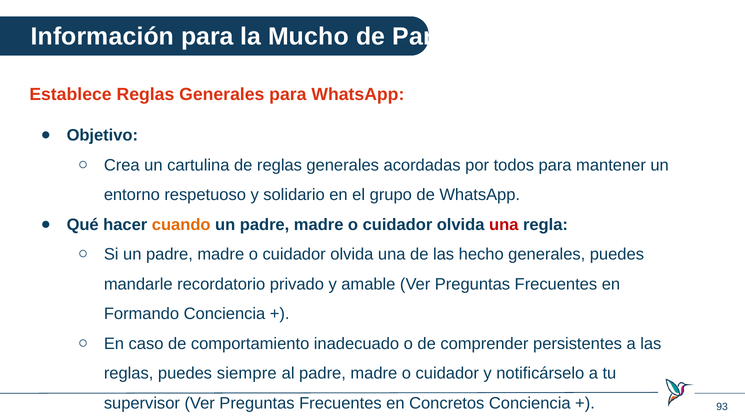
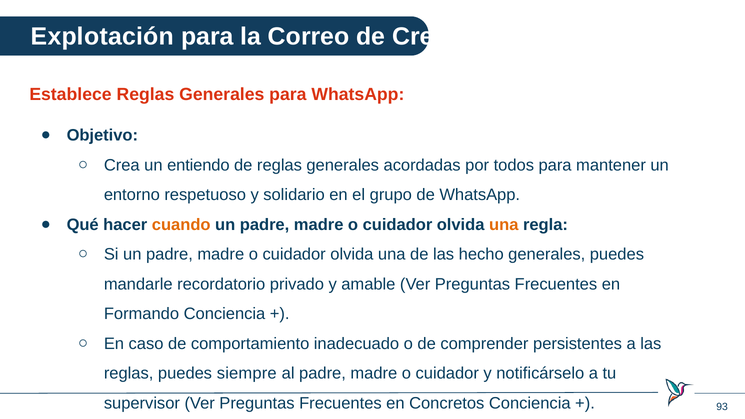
Información: Información -> Explotación (102, 36)
Mucho: Mucho -> Correo (309, 36)
de Para: Para -> Crea (420, 36)
cartulina: cartulina -> entiendo (198, 165)
una colour: red -> orange (504, 225)
